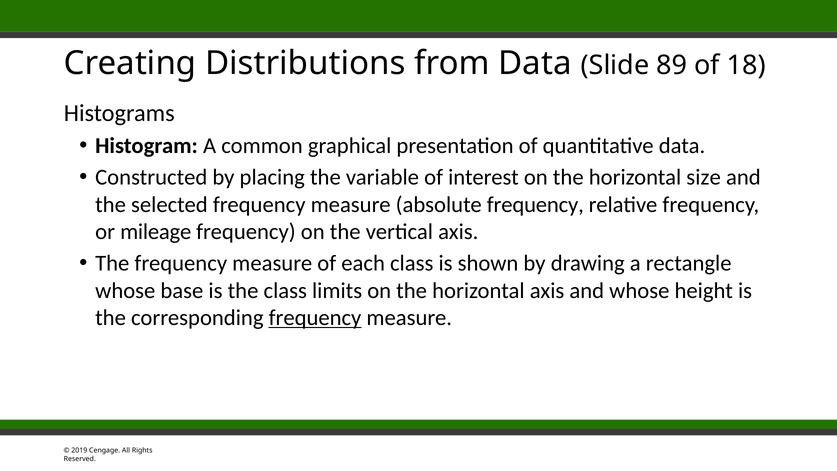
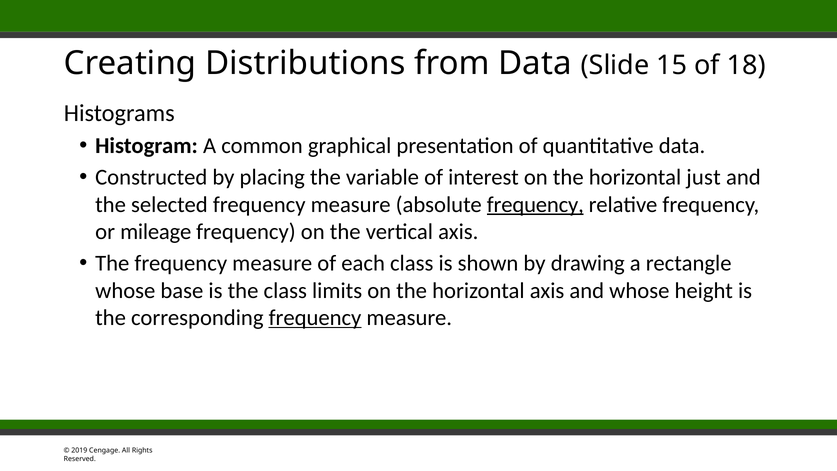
89: 89 -> 15 (672, 65)
size: size -> just (704, 177)
frequency underline: none -> present (535, 205)
